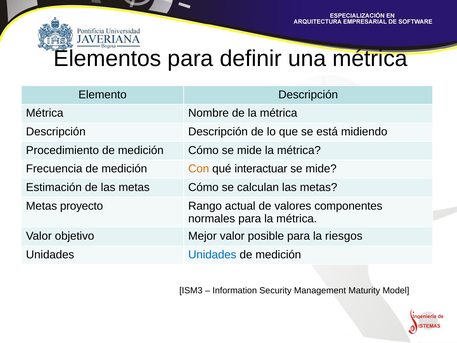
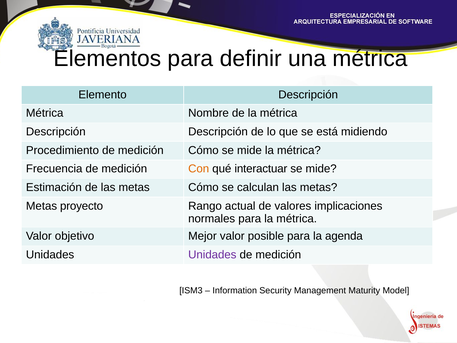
componentes: componentes -> implicaciones (348, 206)
riesgos: riesgos -> agenda (344, 236)
Unidades colour: blue -> purple (212, 254)
